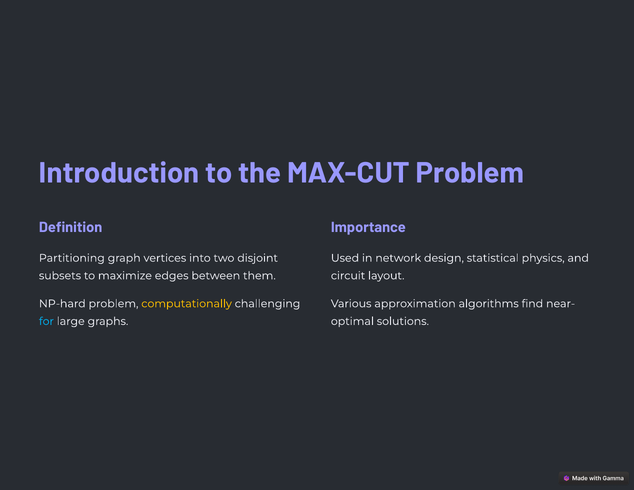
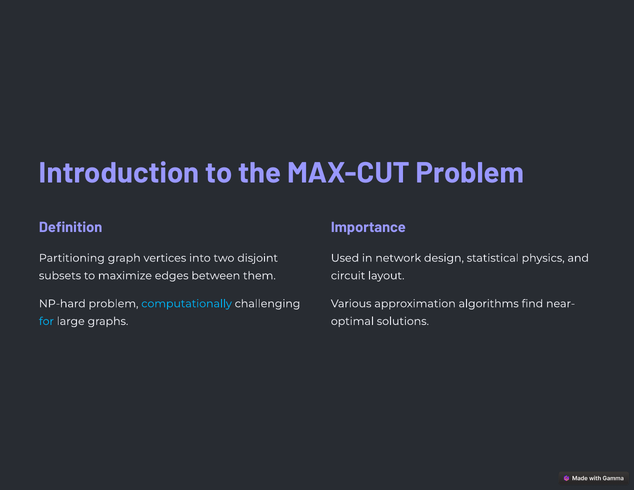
computationally colour: yellow -> light blue (187, 304)
